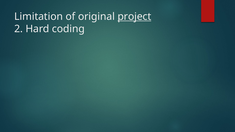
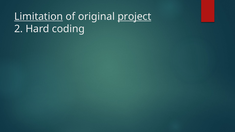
Limitation underline: none -> present (39, 17)
